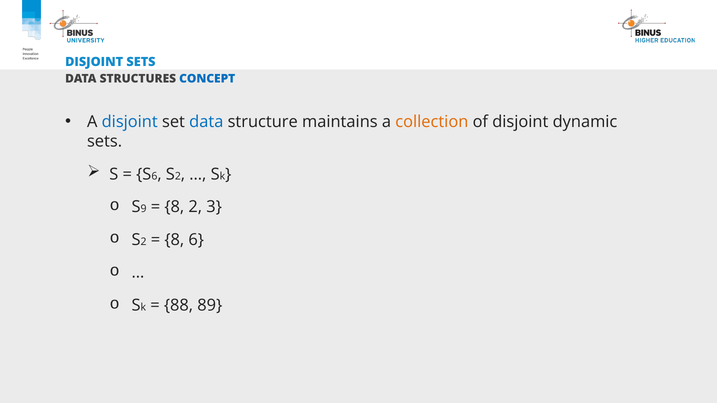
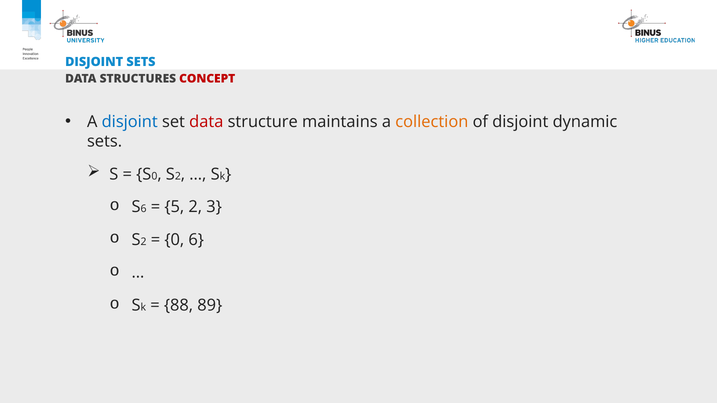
CONCEPT colour: blue -> red (207, 79)
data colour: blue -> red (206, 122)
S 6: 6 -> 0 (154, 176)
S 9: 9 -> 6 (144, 209)
8: 8 -> 5 (174, 207)
8: 8 -> 0 (174, 240)
